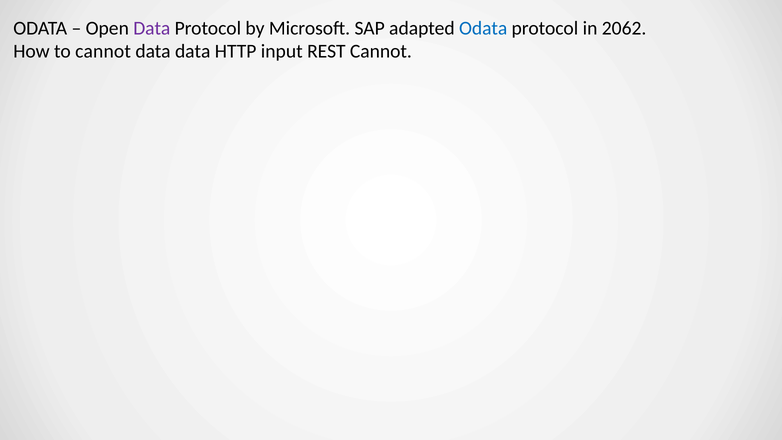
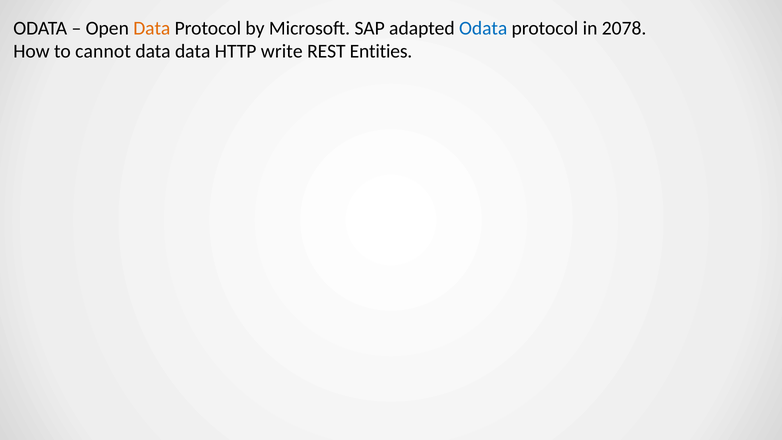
Data colour: purple -> orange (152, 28)
2062: 2062 -> 2078 (624, 28)
input: input -> write (282, 52)
REST Cannot: Cannot -> Entities (381, 52)
